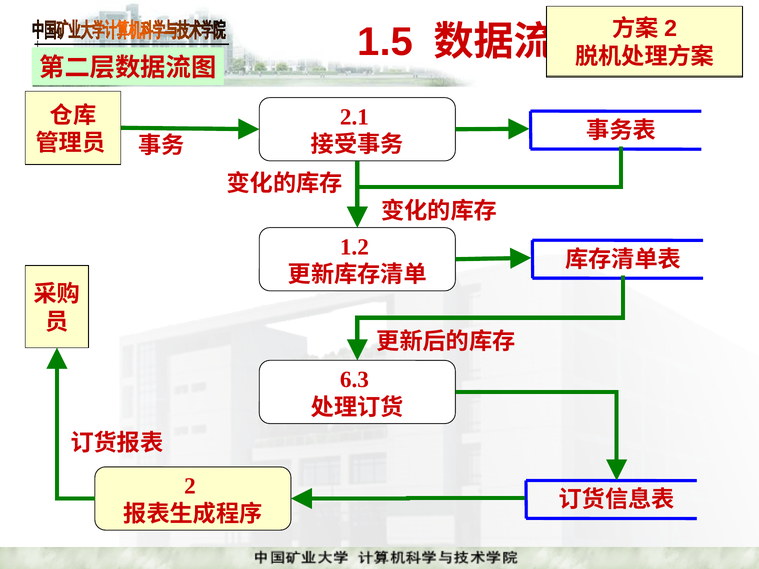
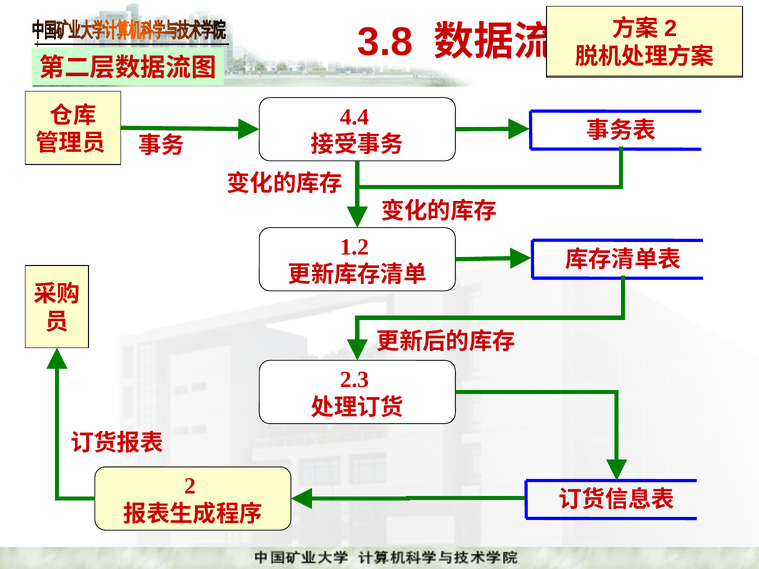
1.5: 1.5 -> 3.8 (385, 42)
2.1: 2.1 -> 4.4 (354, 117)
6.3: 6.3 -> 2.3 (354, 380)
